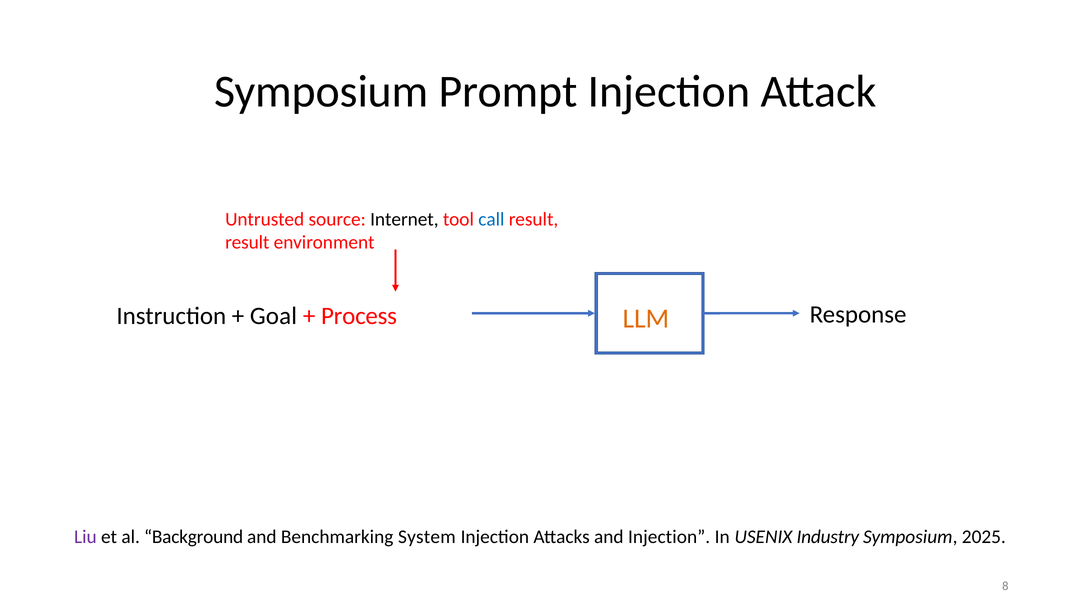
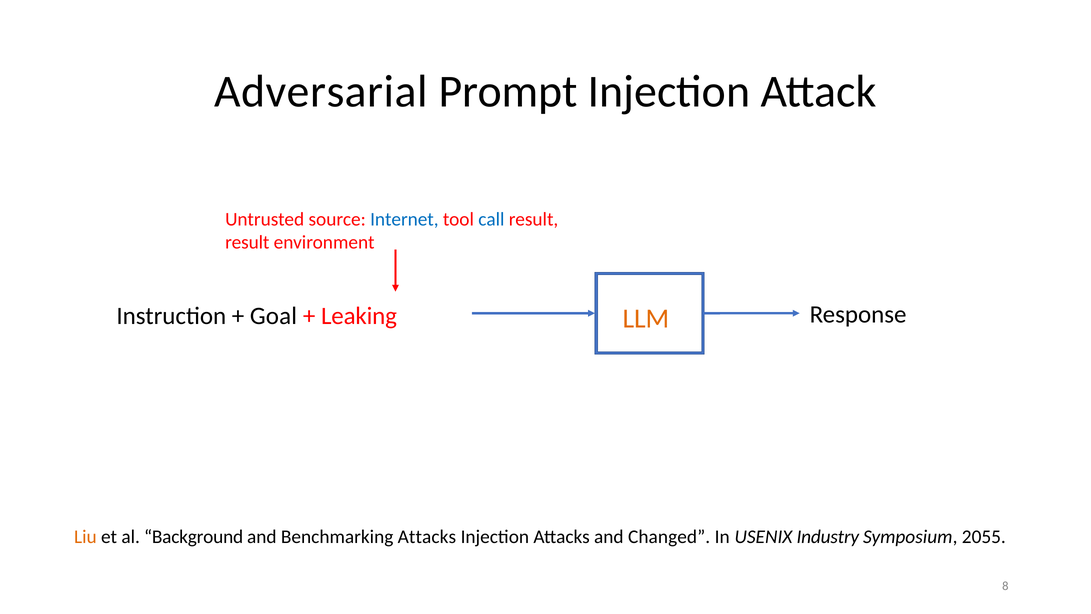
Symposium: Symposium -> Adversarial (321, 92)
Internet colour: black -> blue (404, 219)
Process: Process -> Leaking (359, 316)
Liu colour: purple -> orange (85, 536)
Benchmarking System: System -> Attacks (427, 536)
and Injection: Injection -> Changed (669, 536)
2025: 2025 -> 2055 (984, 536)
